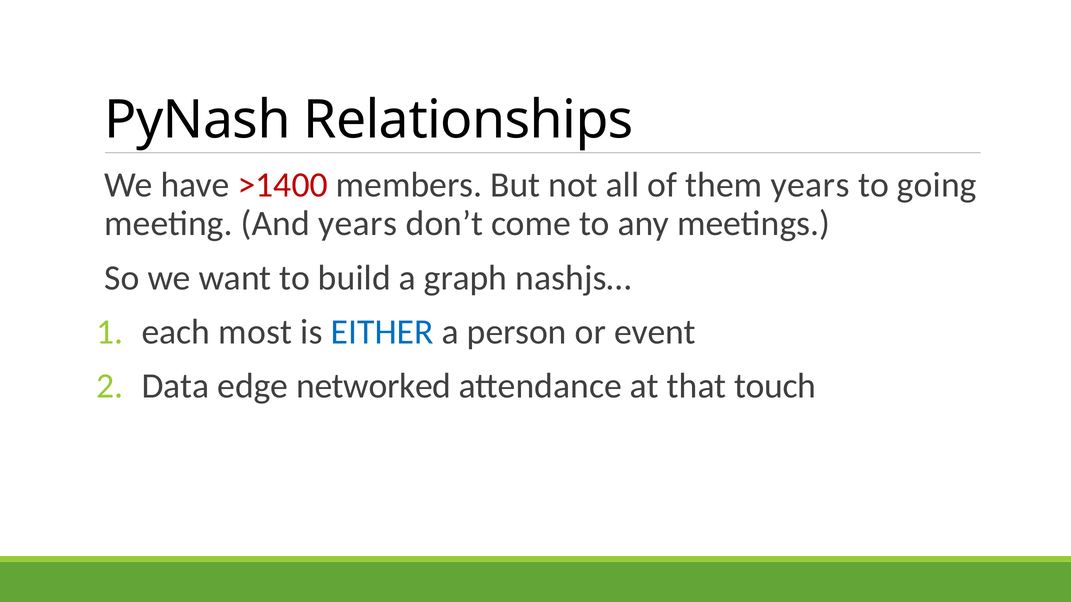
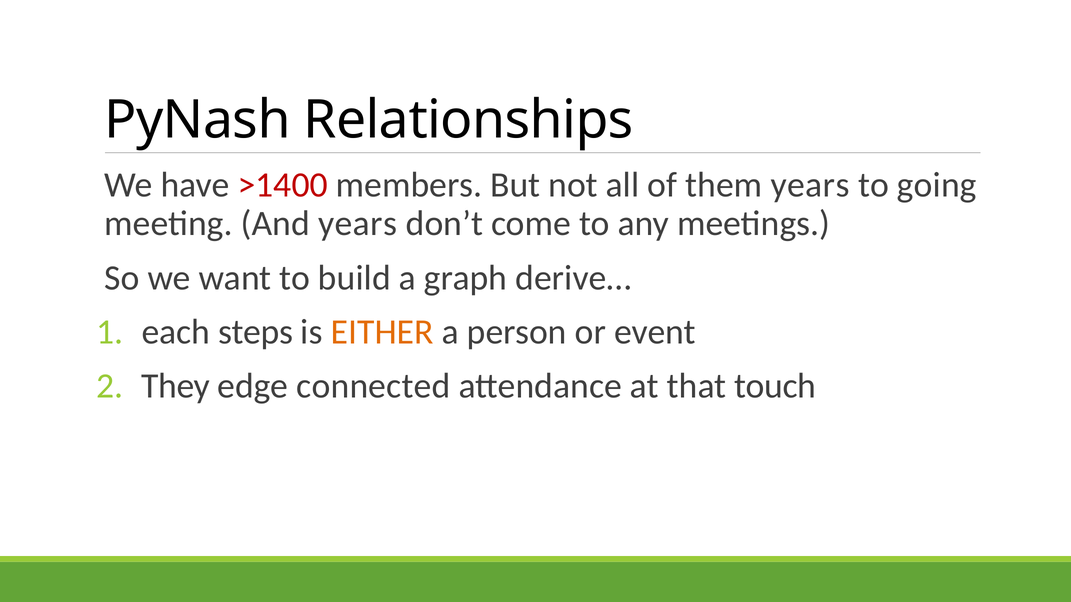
nashjs…: nashjs… -> derive… (573, 278)
most: most -> steps (256, 332)
EITHER colour: blue -> orange (382, 332)
Data: Data -> They (176, 386)
networked: networked -> connected (373, 386)
